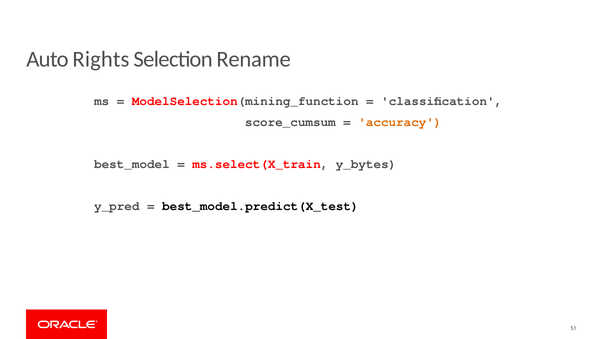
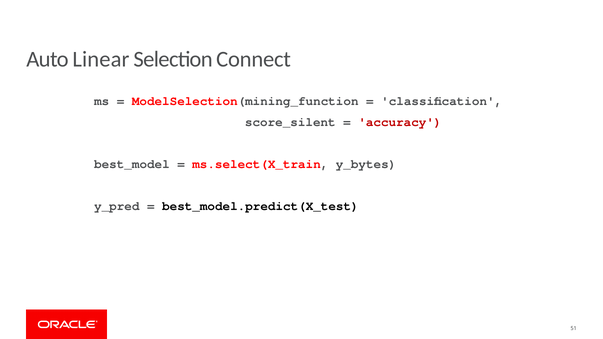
Rights: Rights -> Linear (101, 59)
Rename: Rename -> Connect (254, 59)
score_cumsum: score_cumsum -> score_silent (290, 122)
accuracy colour: orange -> red (400, 122)
